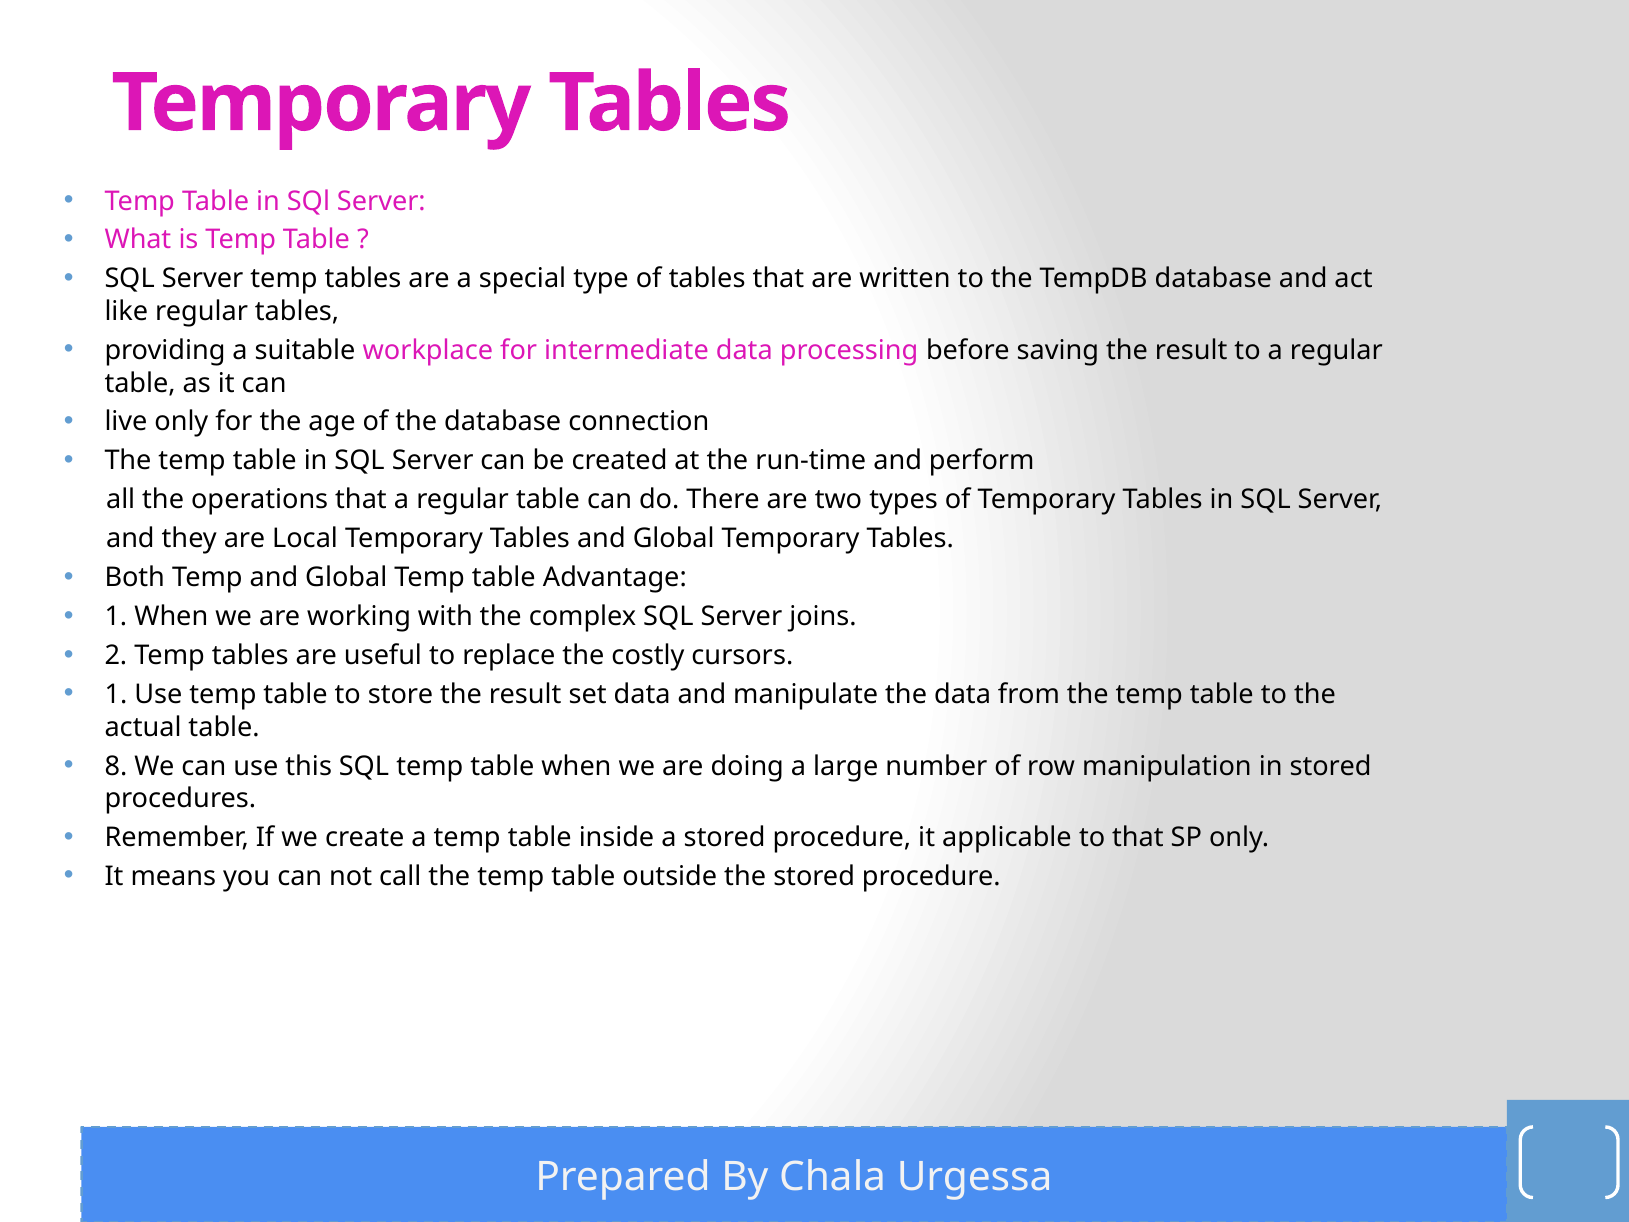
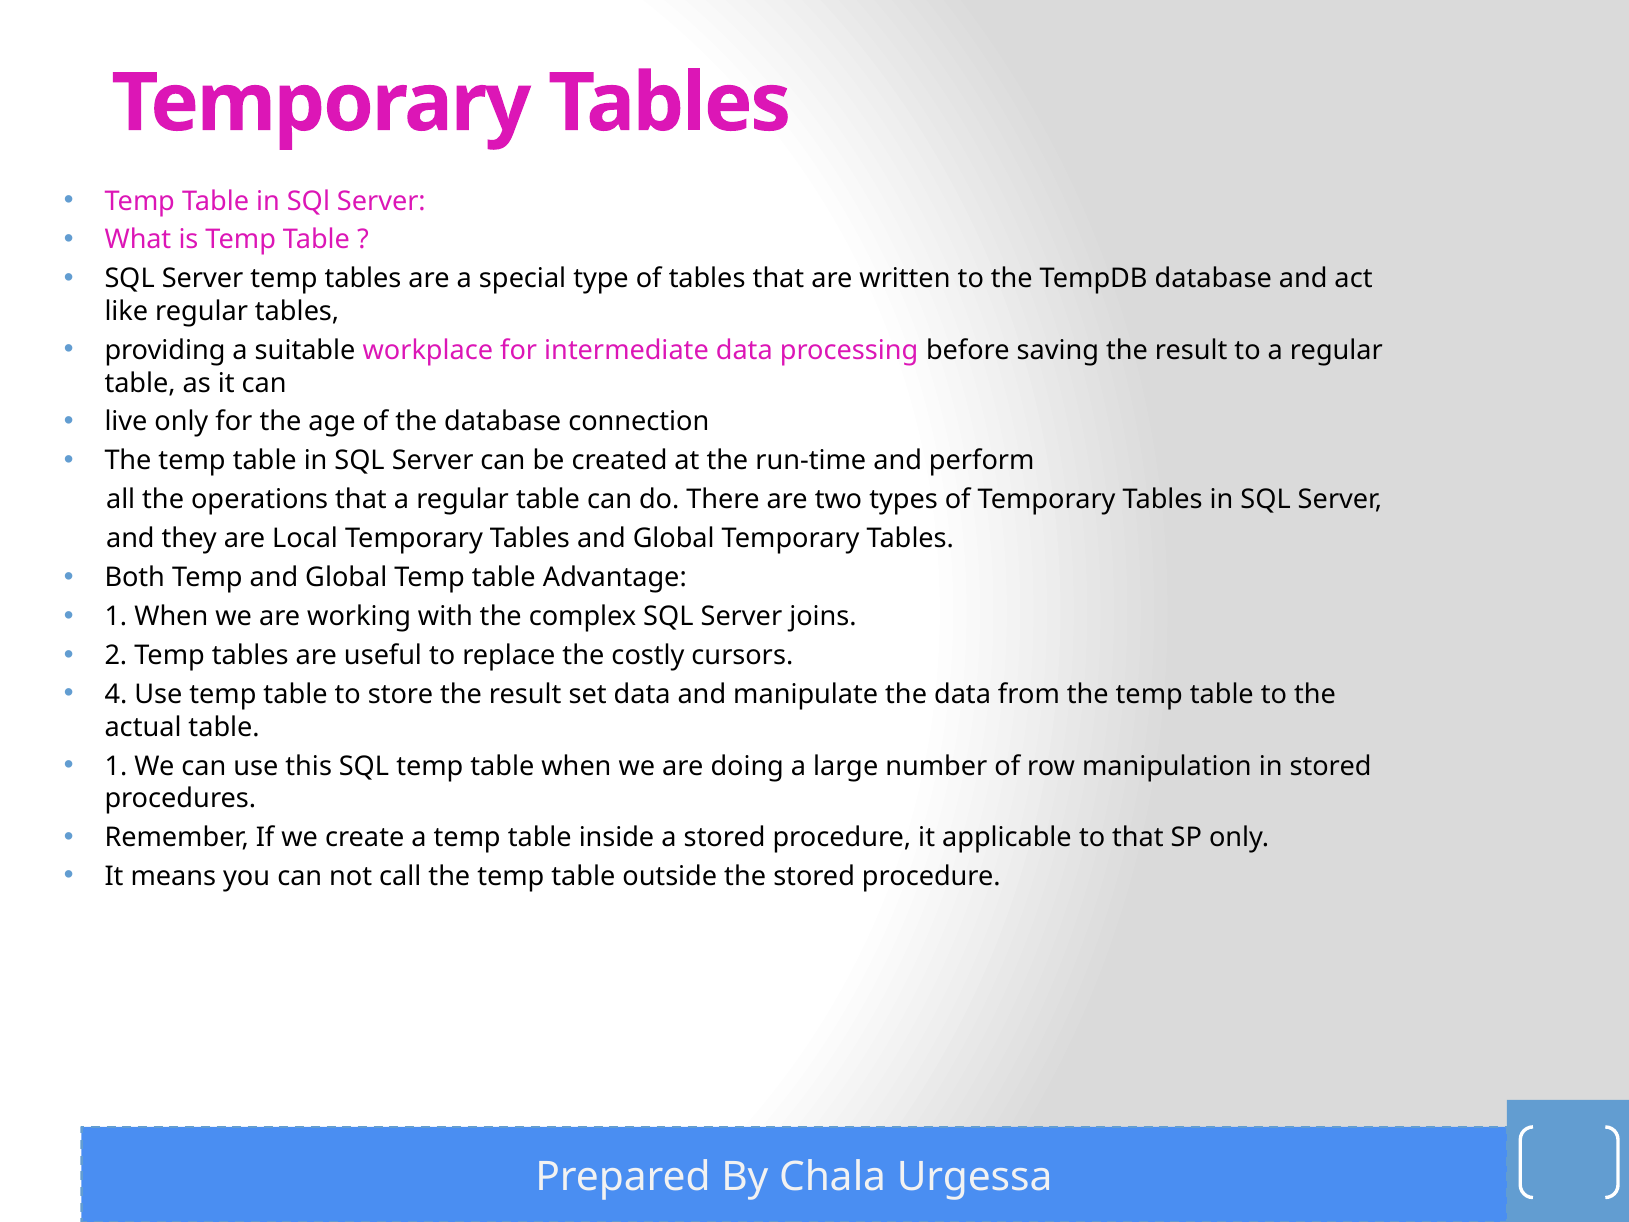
1: 1 -> 4 (116, 694)
8: 8 -> 1 (116, 766)
